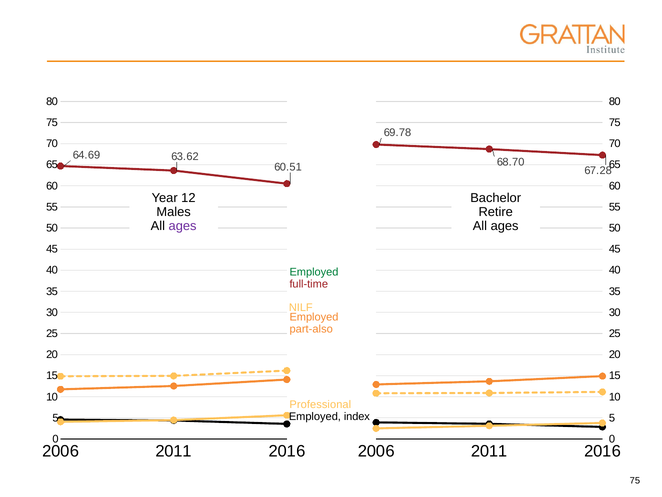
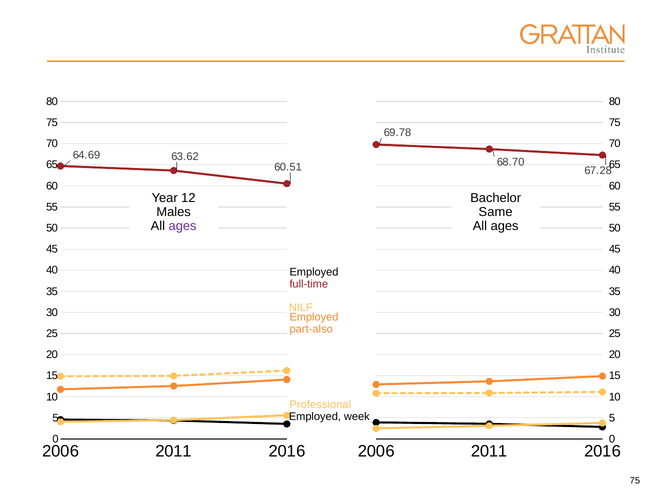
Retire: Retire -> Same (496, 212)
Employed colour: green -> black (314, 272)
index: index -> week (357, 416)
